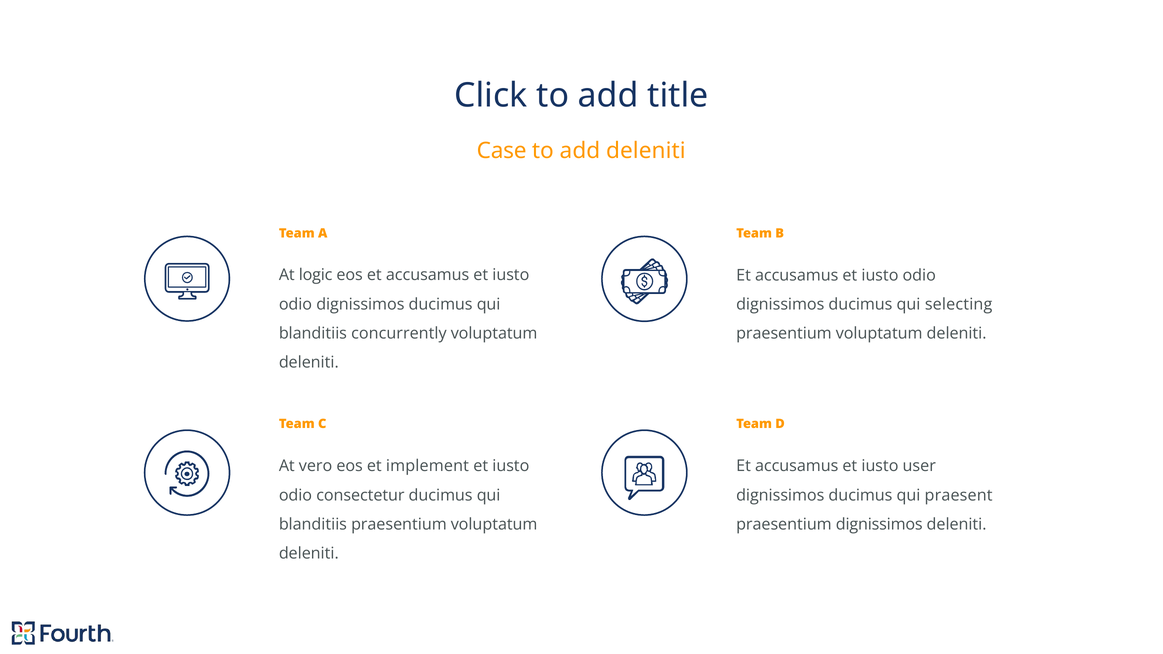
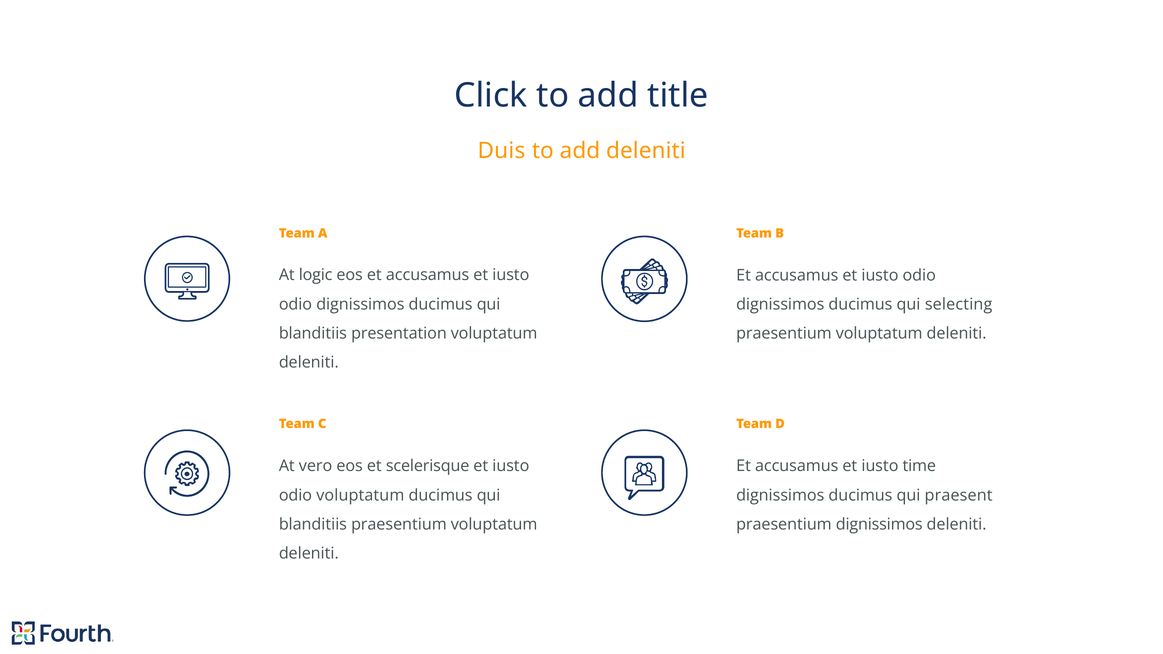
Case: Case -> Duis (501, 151)
concurrently: concurrently -> presentation (399, 333)
implement: implement -> scelerisque (428, 466)
user: user -> time (919, 466)
odio consectetur: consectetur -> voluptatum (360, 495)
